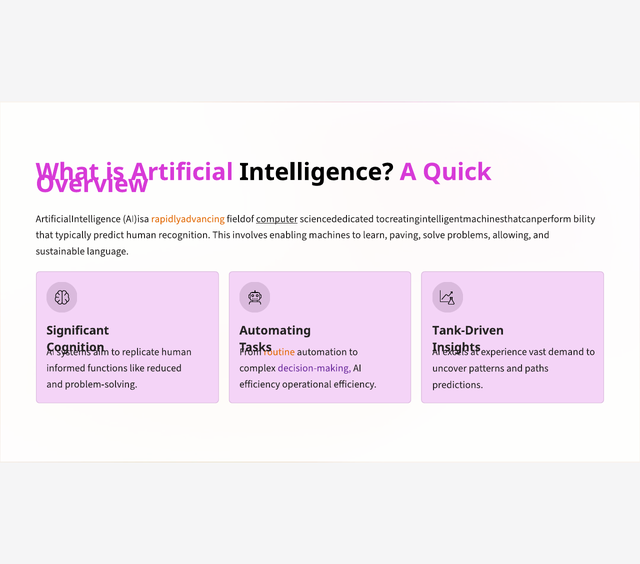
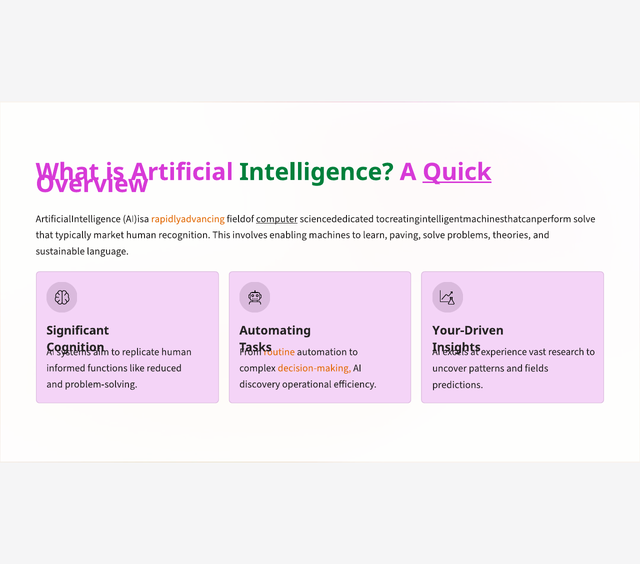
Intelligence colour: black -> green (316, 172)
Quick underline: none -> present (457, 172)
tocreatingintelligentmachinesthatcanperform bility: bility -> solve (584, 219)
predict: predict -> market (109, 235)
allowing: allowing -> theories (512, 235)
Tank-Driven: Tank-Driven -> Your-Driven (468, 331)
demand: demand -> research (566, 352)
decision-making colour: purple -> orange (314, 368)
paths: paths -> fields (537, 369)
efficiency: efficiency -> discovery (260, 385)
